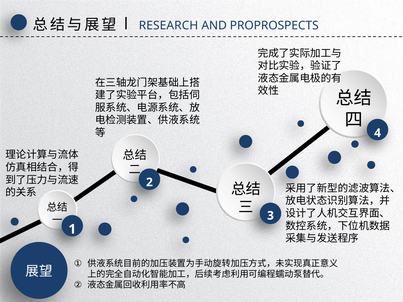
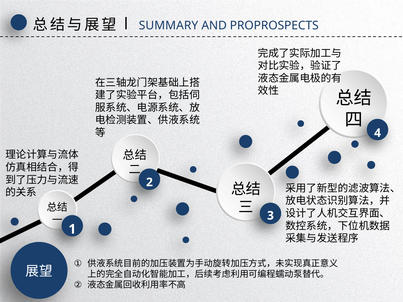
RESEARCH: RESEARCH -> SUMMARY (169, 25)
